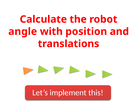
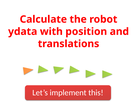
angle: angle -> ydata (23, 32)
